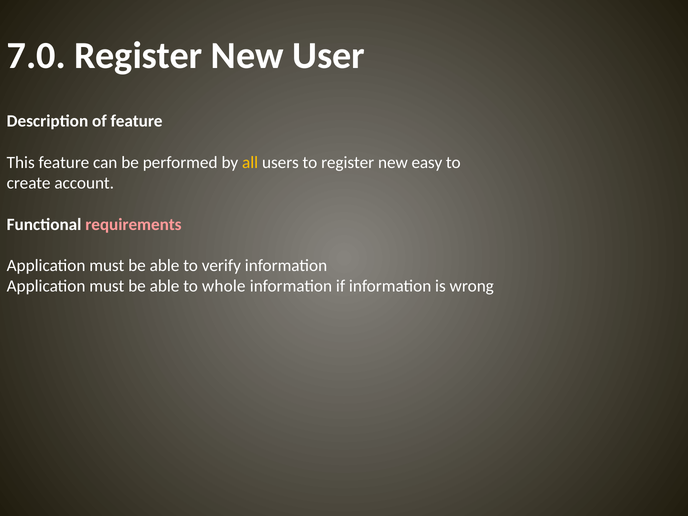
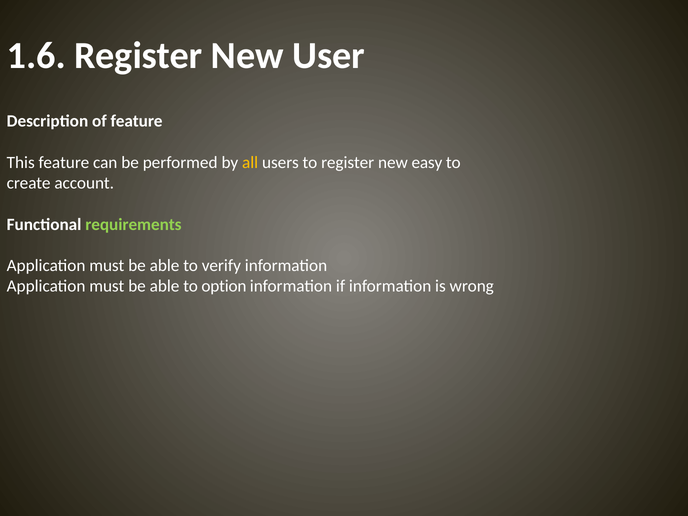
7.0: 7.0 -> 1.6 (36, 56)
requirements colour: pink -> light green (133, 224)
whole: whole -> option (224, 286)
